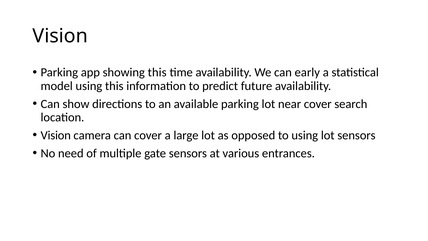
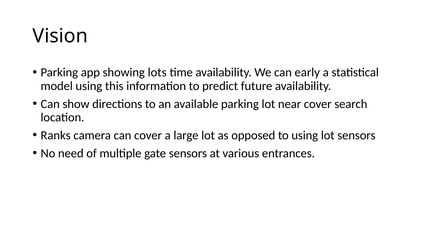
showing this: this -> lots (157, 72)
Vision: Vision -> Ranks (56, 135)
